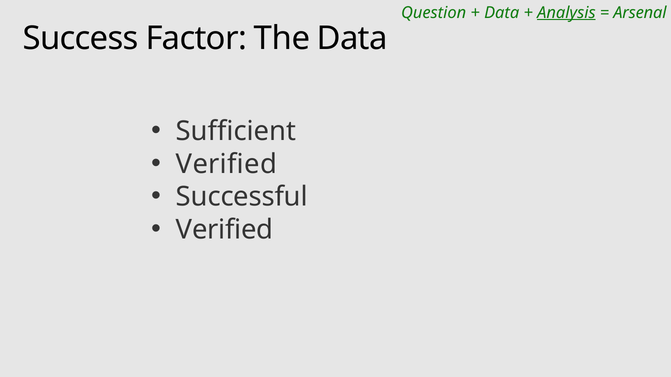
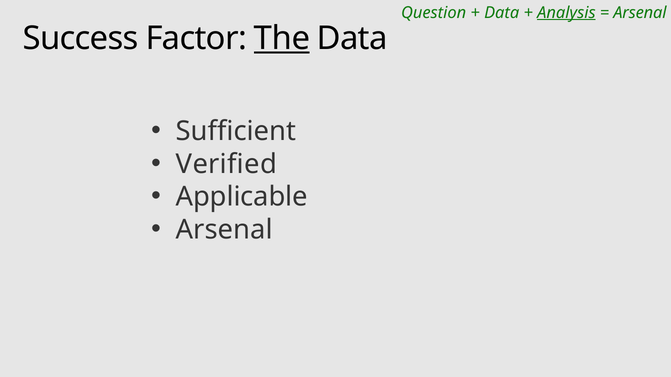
The underline: none -> present (282, 38)
Successful: Successful -> Applicable (242, 197)
Verified: Verified -> Arsenal (224, 230)
